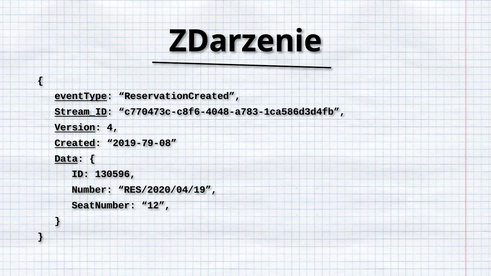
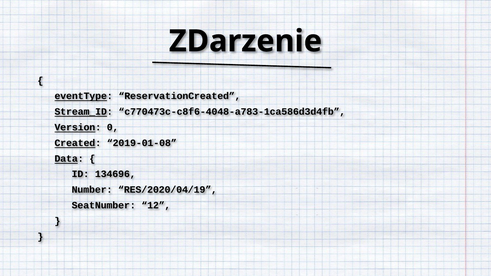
4: 4 -> 0 (113, 127)
2019-79-08: 2019-79-08 -> 2019-01-08 (142, 143)
130596: 130596 -> 134696 (115, 174)
